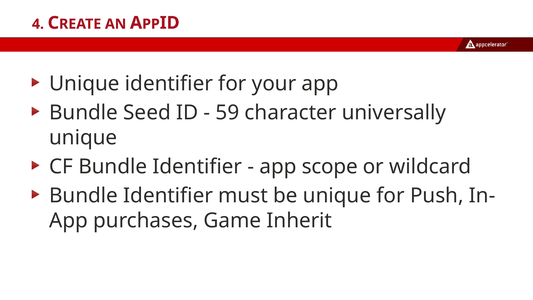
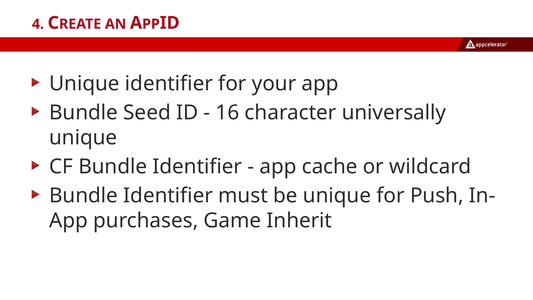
59: 59 -> 16 (227, 113)
scope: scope -> cache (330, 167)
